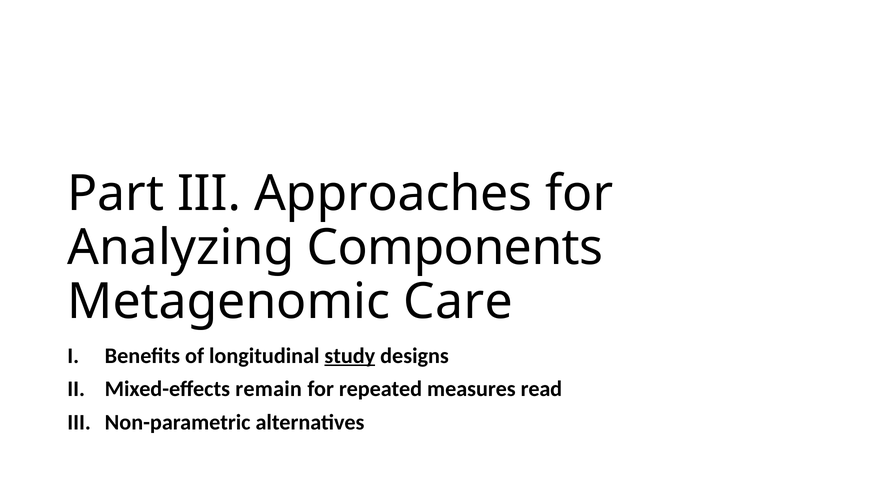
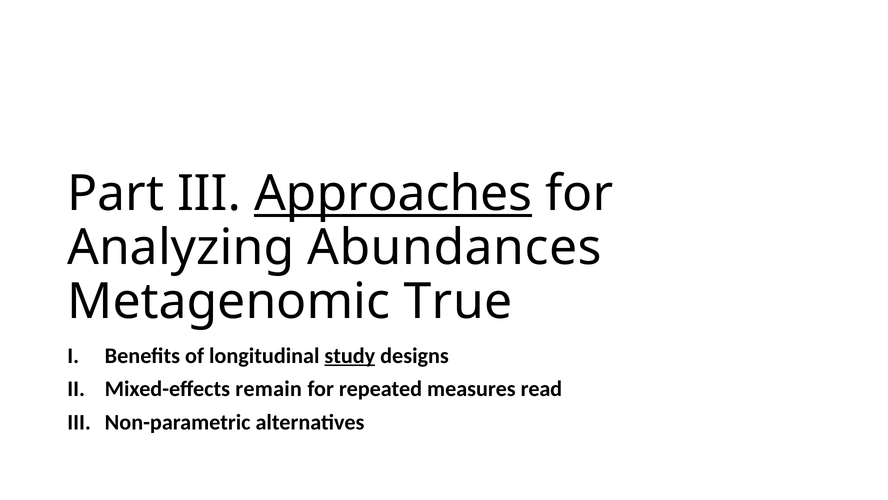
Approaches underline: none -> present (393, 194)
Components: Components -> Abundances (454, 248)
Care: Care -> True (458, 302)
